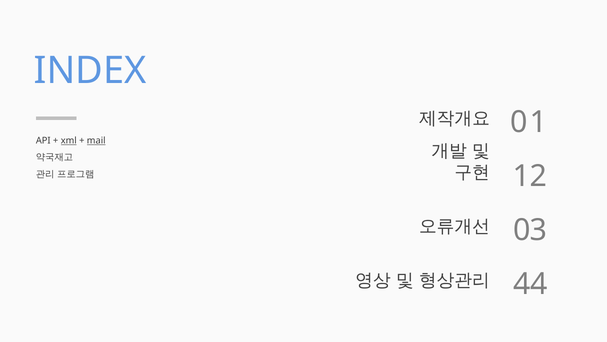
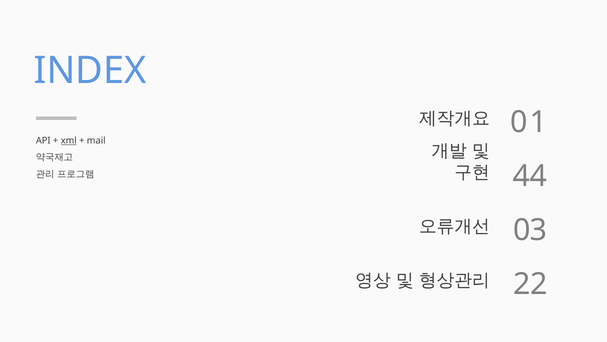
mail underline: present -> none (96, 140)
12: 12 -> 44 (530, 176)
44: 44 -> 22 (530, 284)
